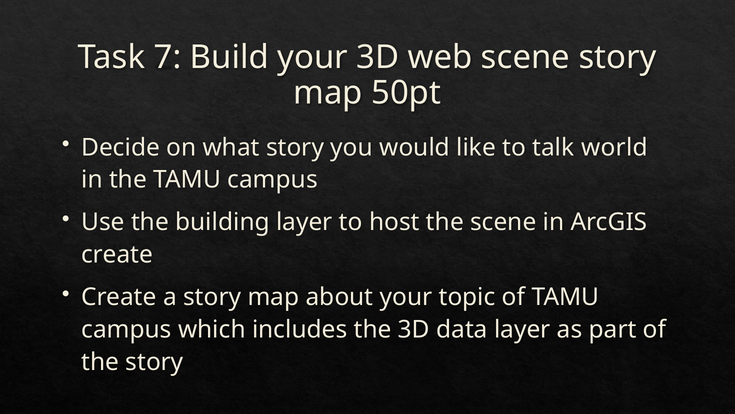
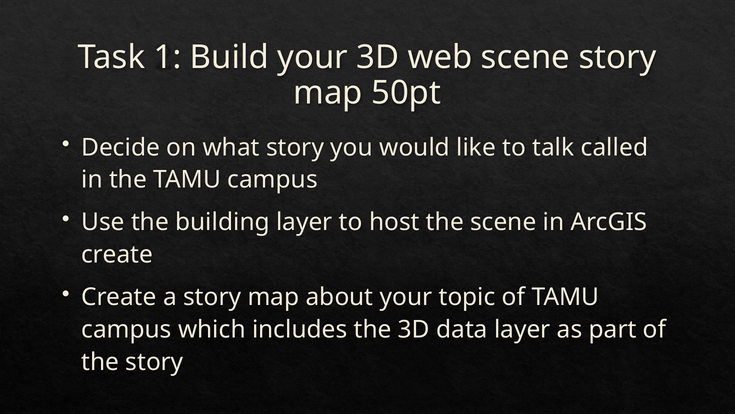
7: 7 -> 1 (168, 57)
world: world -> called (614, 147)
